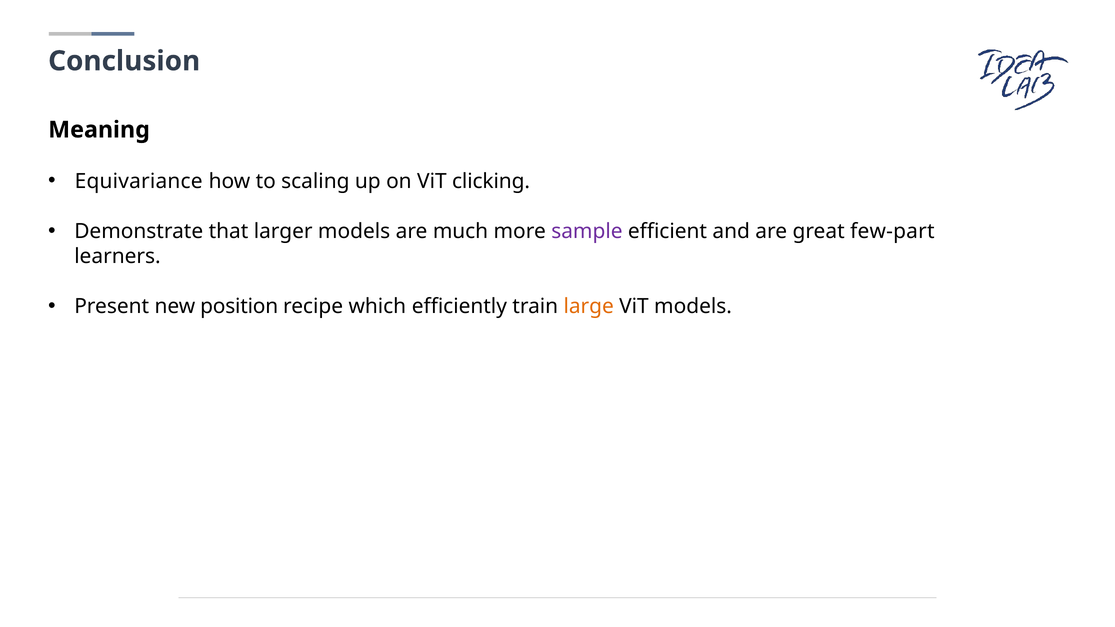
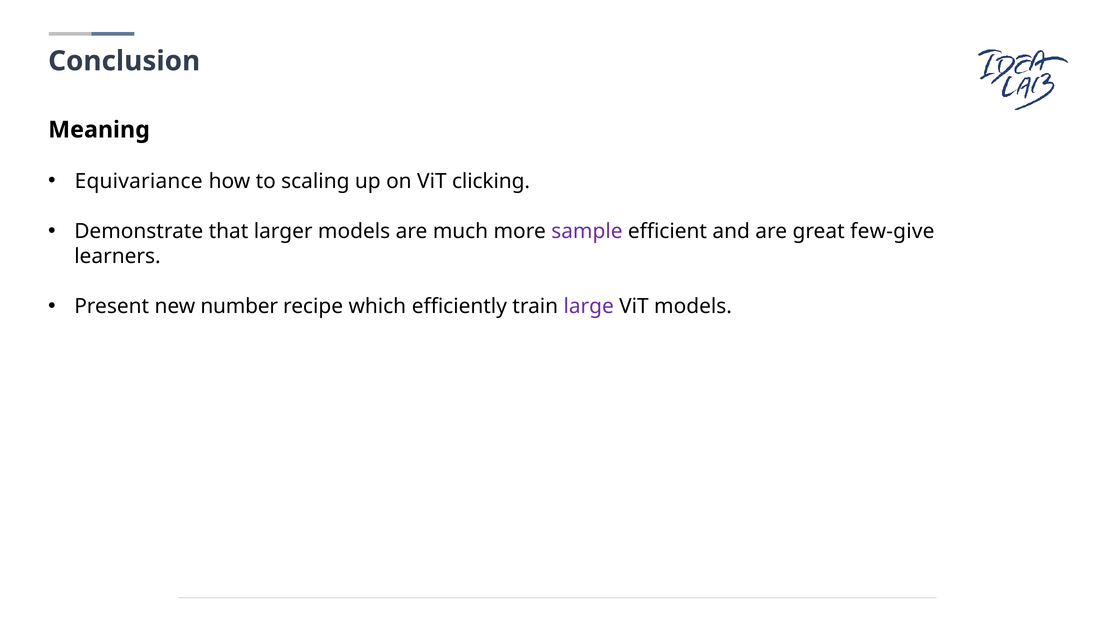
few-part: few-part -> few-give (892, 231)
position: position -> number (239, 307)
large colour: orange -> purple (589, 307)
